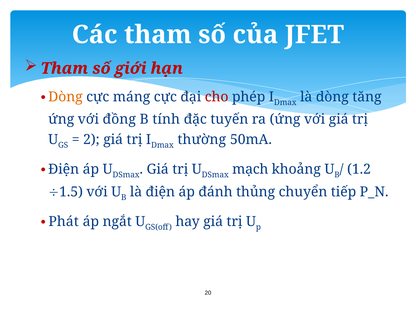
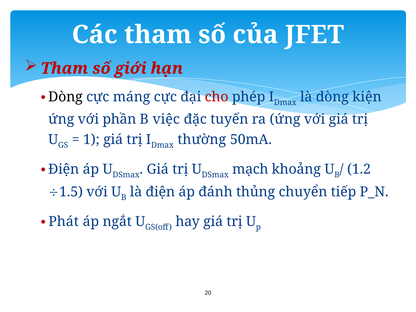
Dòng colour: orange -> black (65, 97)
tăng: tăng -> kiện (367, 97)
đồng: đồng -> phần (119, 119)
tính: tính -> việc (166, 119)
2: 2 -> 1 (91, 140)
